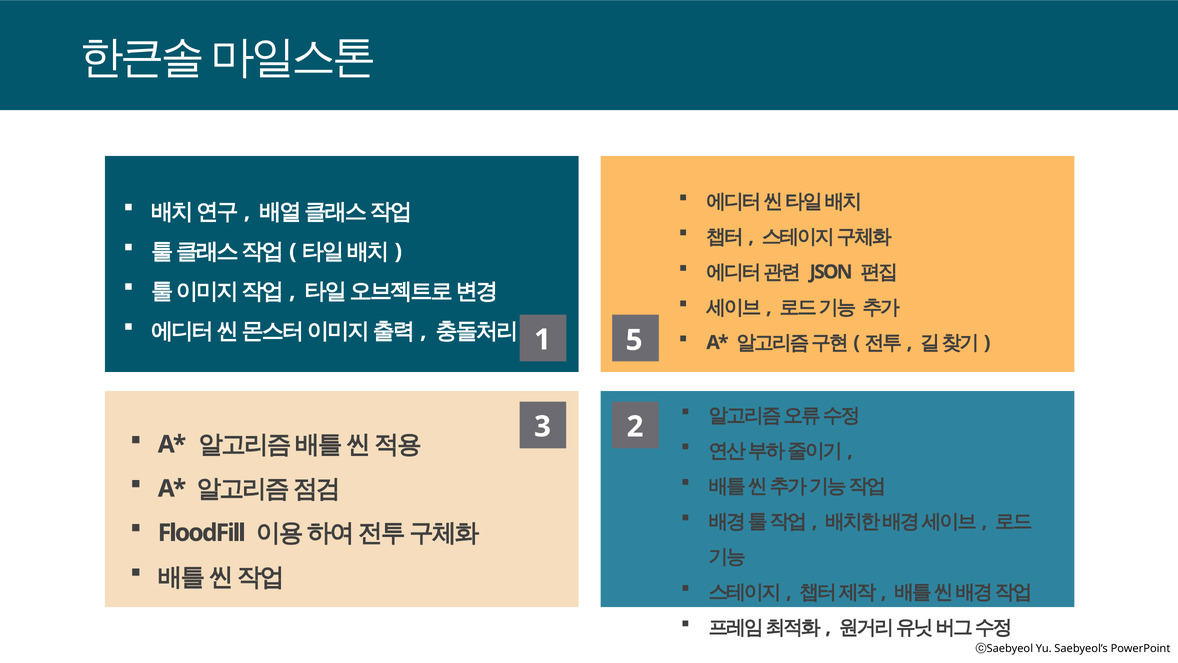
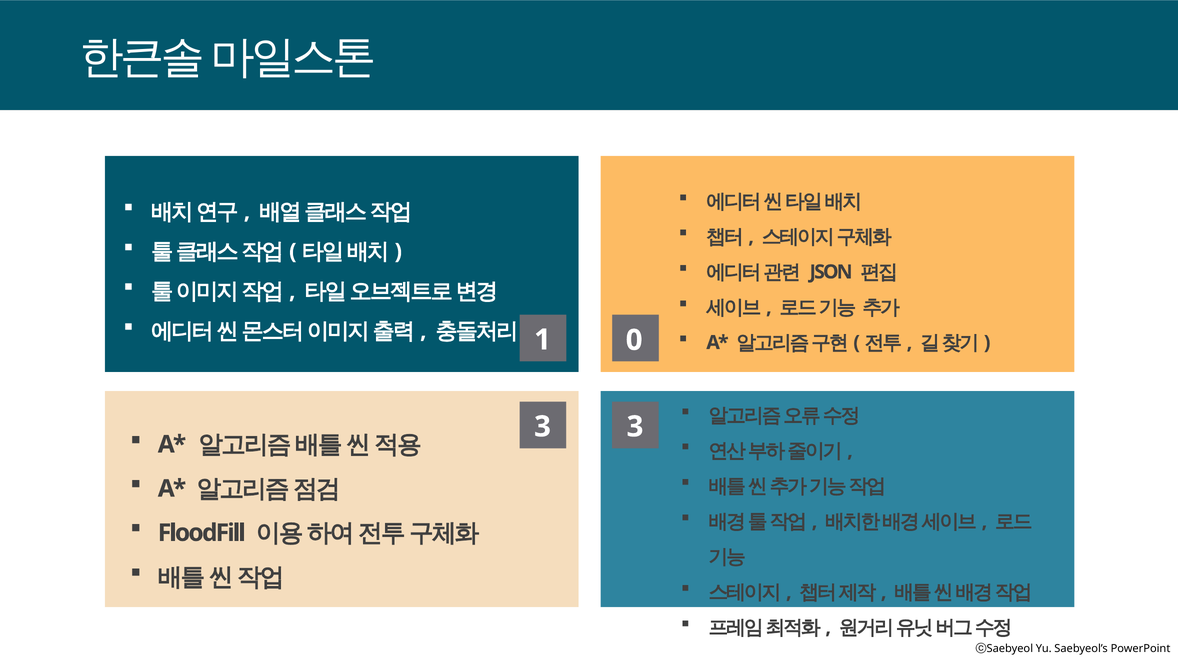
5: 5 -> 0 (634, 340)
3 2: 2 -> 3 (635, 426)
